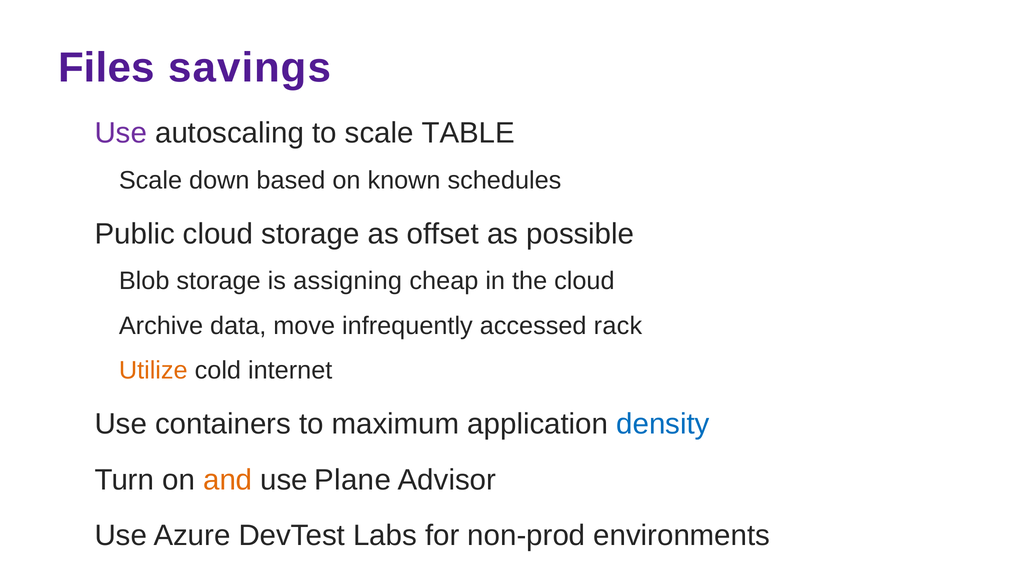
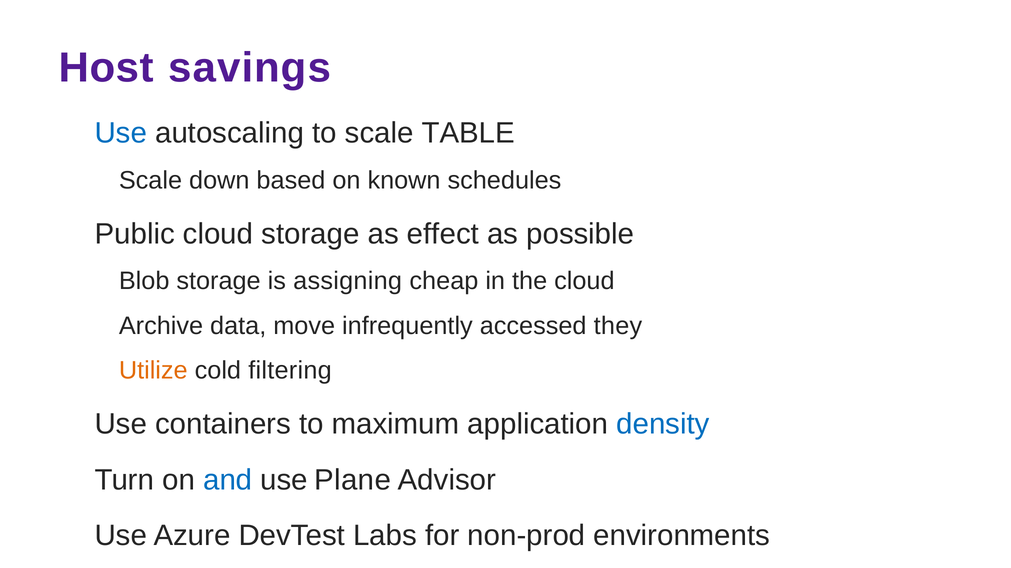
Files: Files -> Host (106, 68)
Use colour: purple -> blue (121, 133)
offset: offset -> effect (443, 234)
rack: rack -> they (618, 326)
internet: internet -> filtering (290, 371)
and colour: orange -> blue (228, 480)
